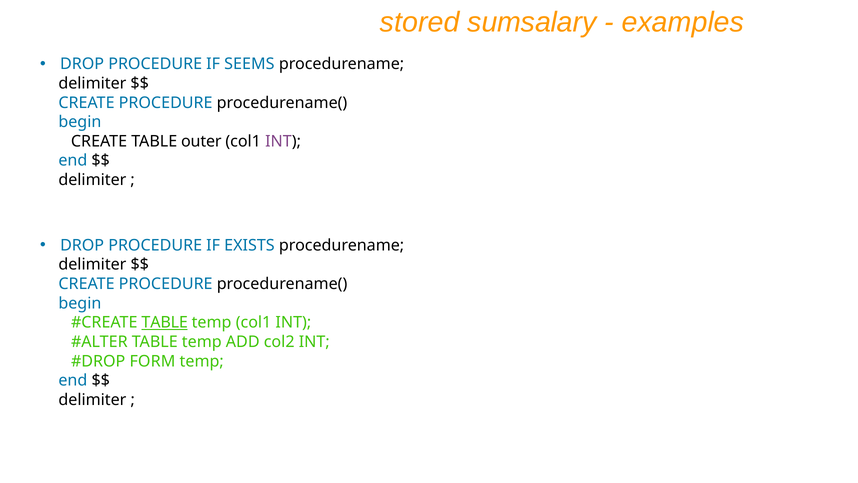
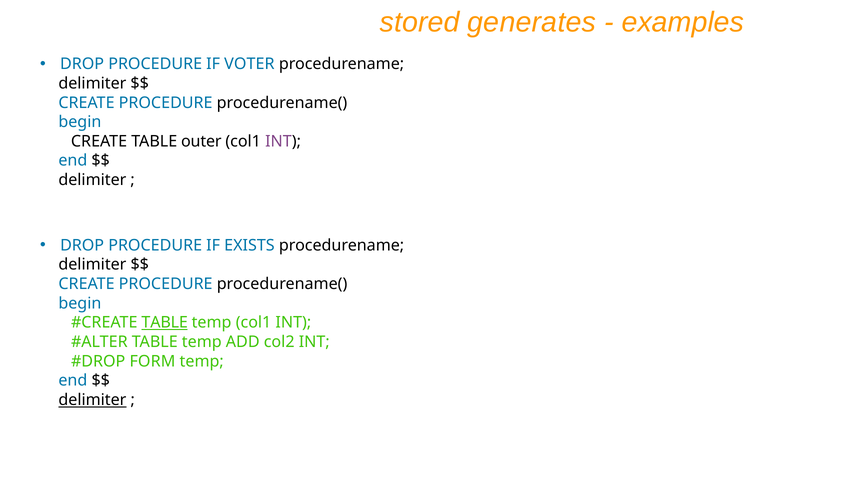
sumsalary: sumsalary -> generates (532, 22)
SEEMS: SEEMS -> VOTER (249, 64)
delimiter underline: none -> present (92, 400)
